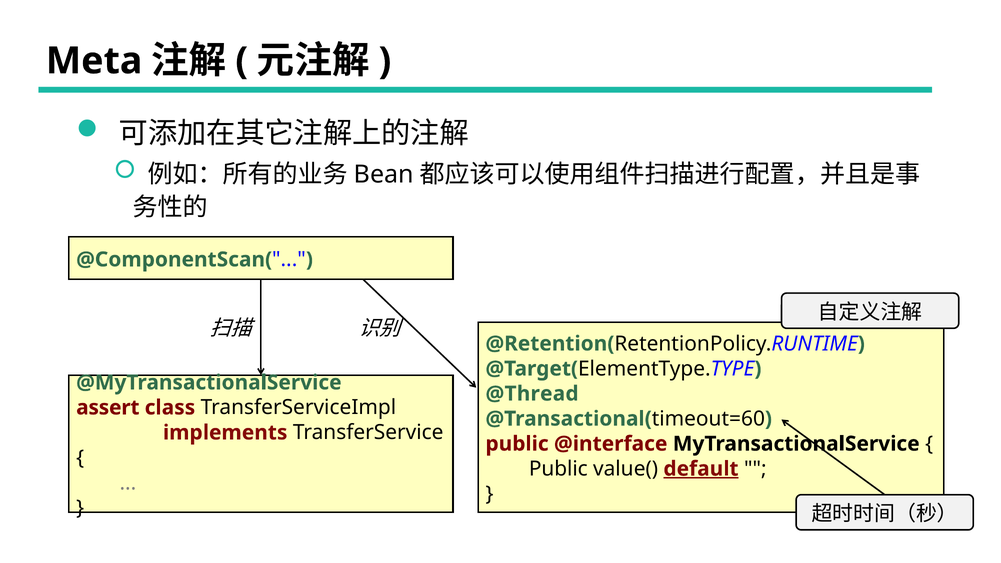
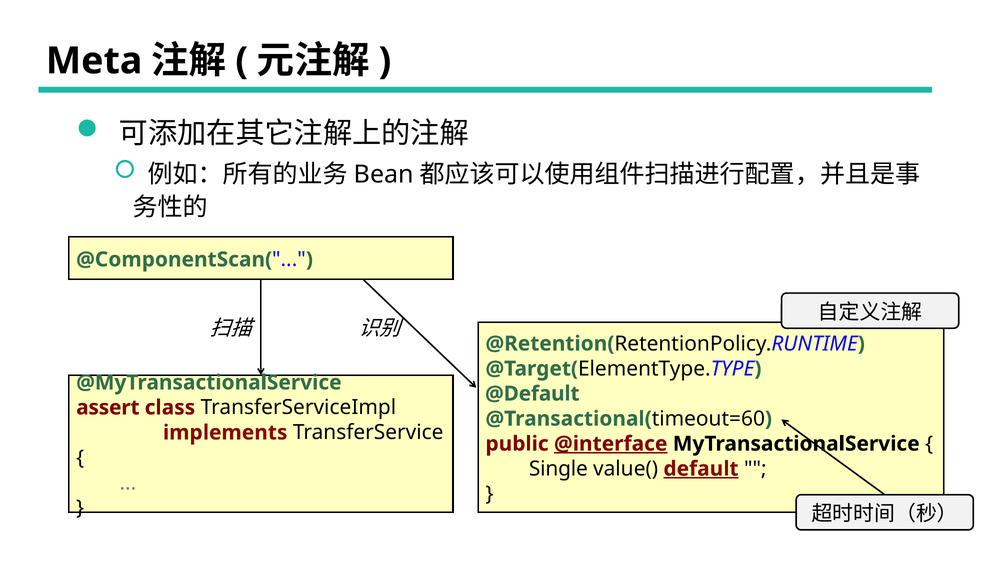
@Thread: @Thread -> @Default (532, 394)
@interface underline: none -> present (611, 444)
Public: Public -> Single (558, 469)
